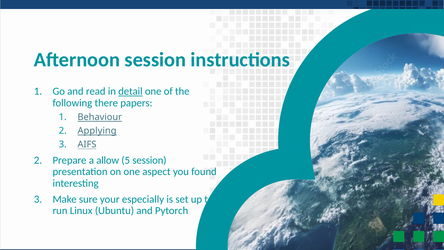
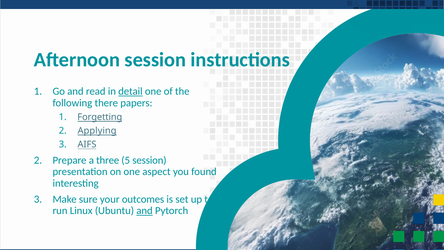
Behaviour: Behaviour -> Forgetting (100, 117)
allow: allow -> three (108, 160)
especially: especially -> outcomes (143, 199)
and underline: none -> present (145, 211)
